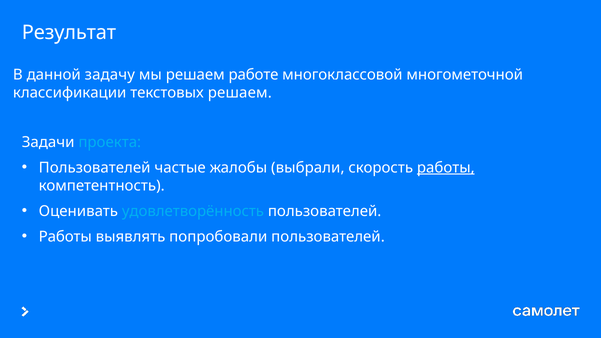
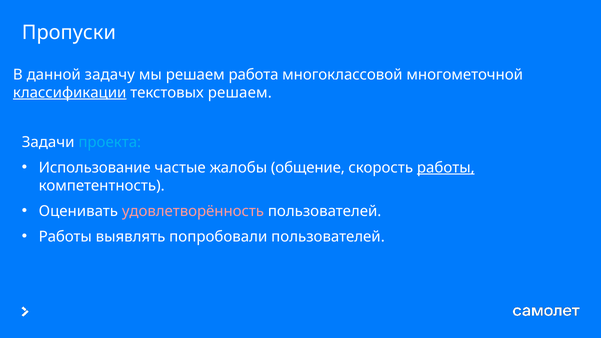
Результат: Результат -> Пропуски (69, 32)
работе: работе -> работа (254, 75)
классификации underline: none -> present (70, 93)
Пользователей: Пользователей -> Использование (95, 168)
выбрали: выбрали -> общение (308, 168)
удовлетворённость colour: light blue -> pink (193, 211)
